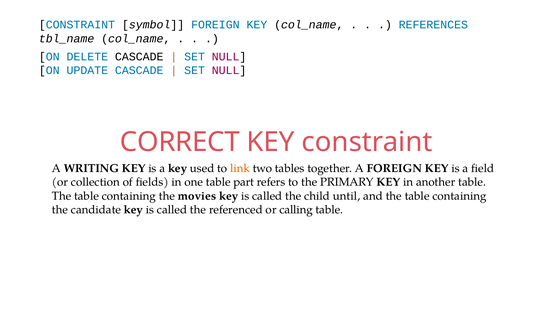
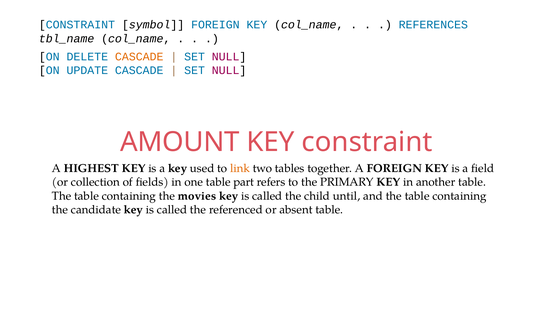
CASCADE colour: black -> orange (139, 57)
CORRECT: CORRECT -> AMOUNT (180, 142)
WRITING: WRITING -> HIGHEST (91, 168)
calling: calling -> absent (296, 210)
